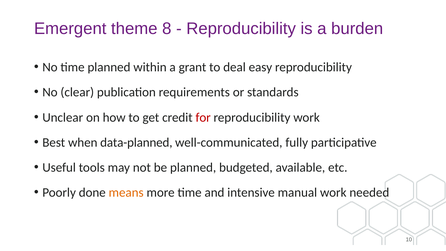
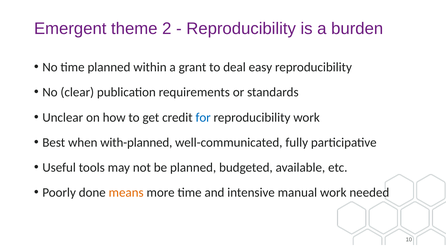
8: 8 -> 2 (167, 29)
for colour: red -> blue (203, 117)
data-planned: data-planned -> with-planned (136, 142)
